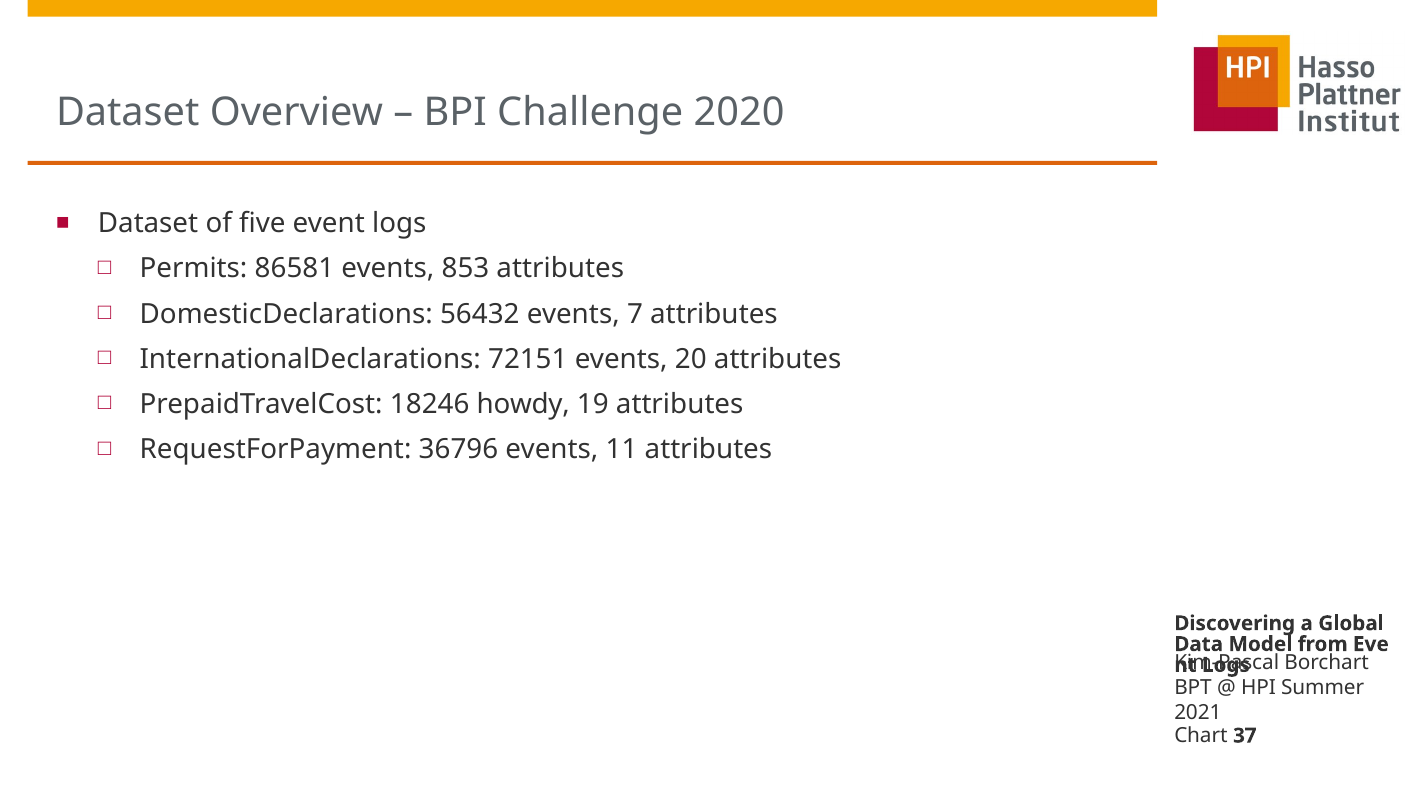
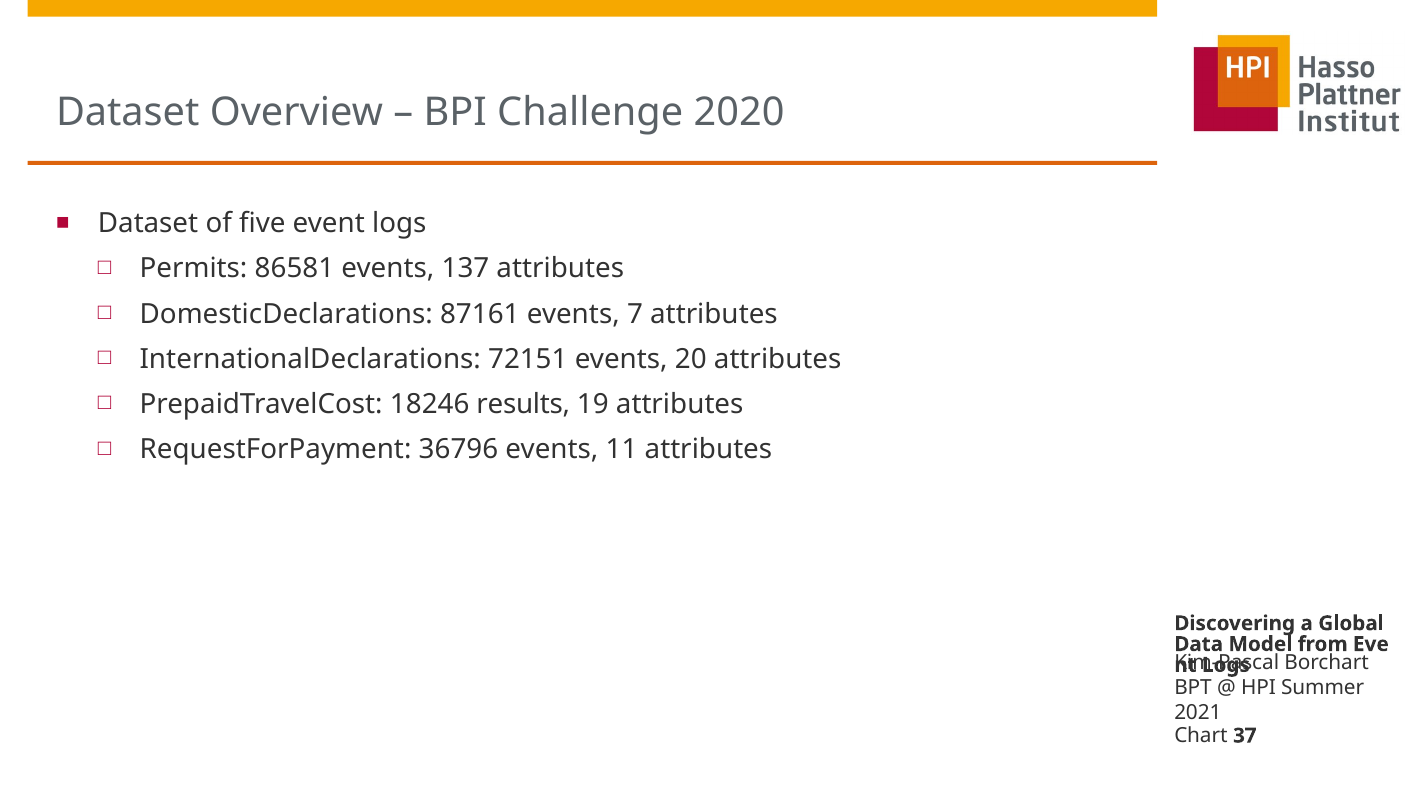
853: 853 -> 137 (466, 269)
56432: 56432 -> 87161 (480, 314)
howdy: howdy -> results (523, 404)
